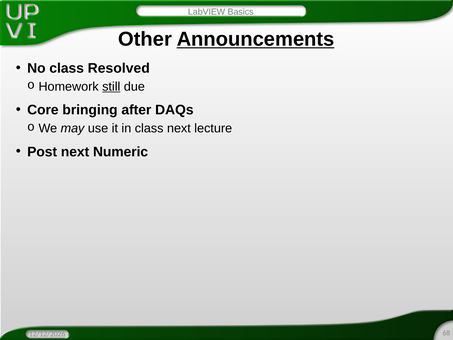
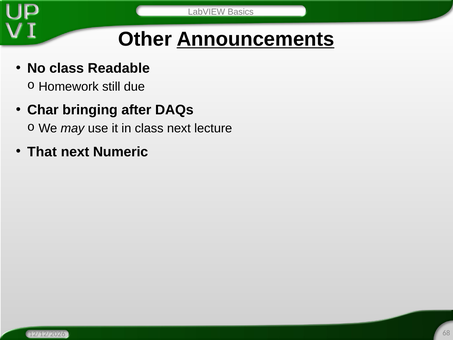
Resolved: Resolved -> Readable (119, 68)
still underline: present -> none (111, 86)
Core: Core -> Char (43, 110)
Post: Post -> That (42, 152)
